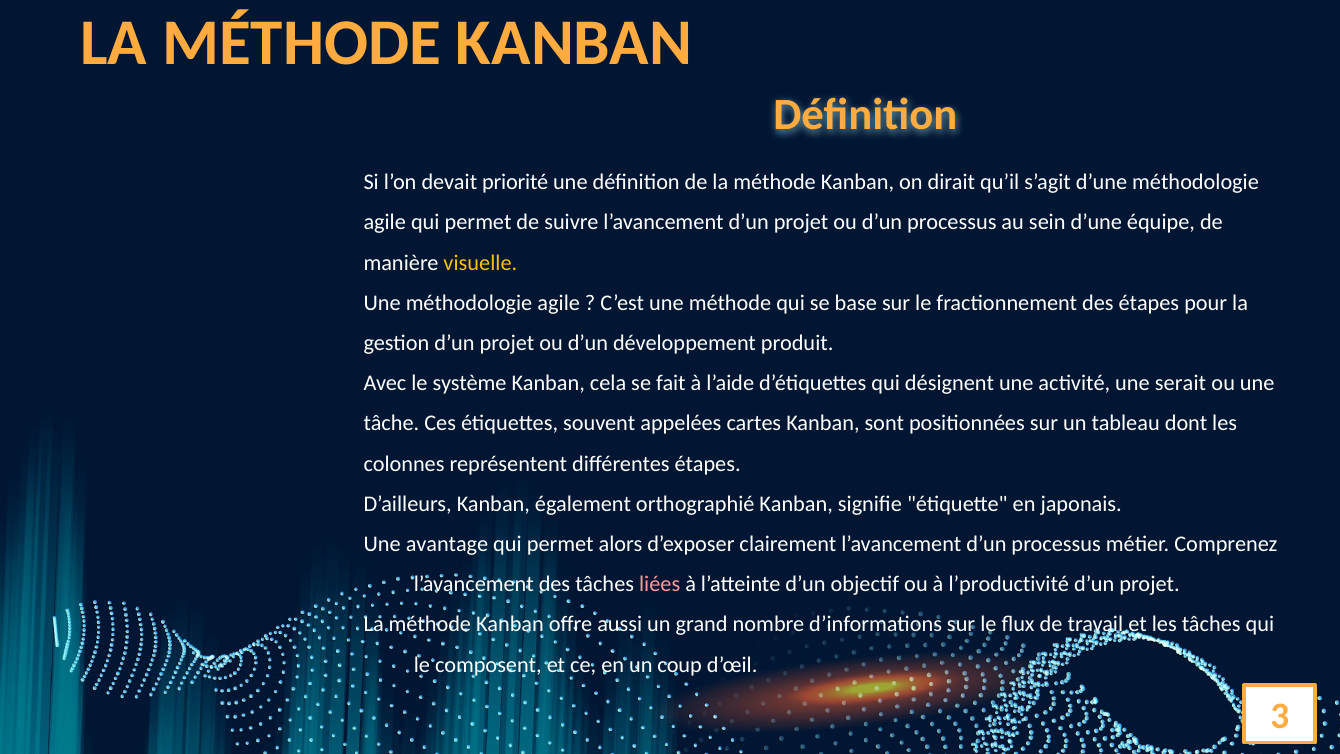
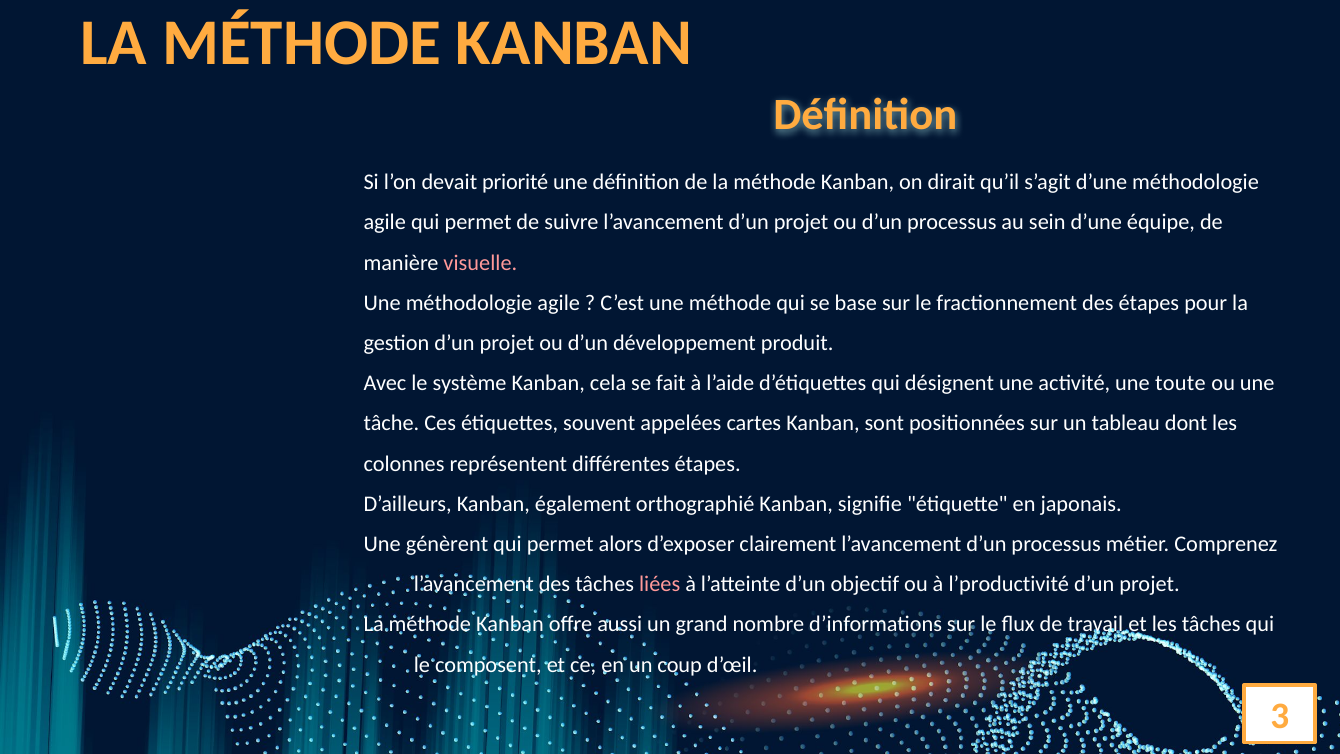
visuelle colour: yellow -> pink (480, 263)
serait: serait -> toute (1180, 383)
avantage: avantage -> génèrent (447, 544)
